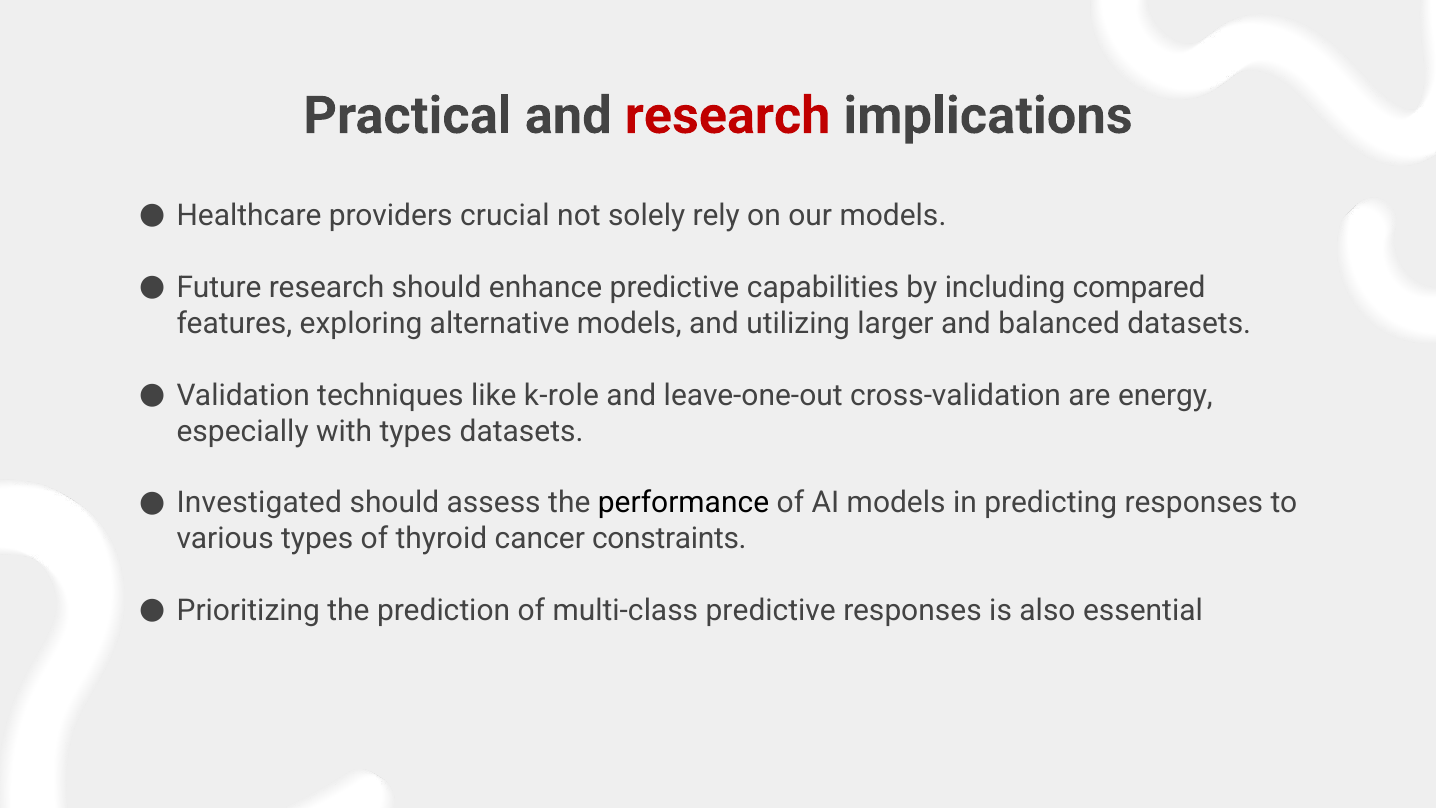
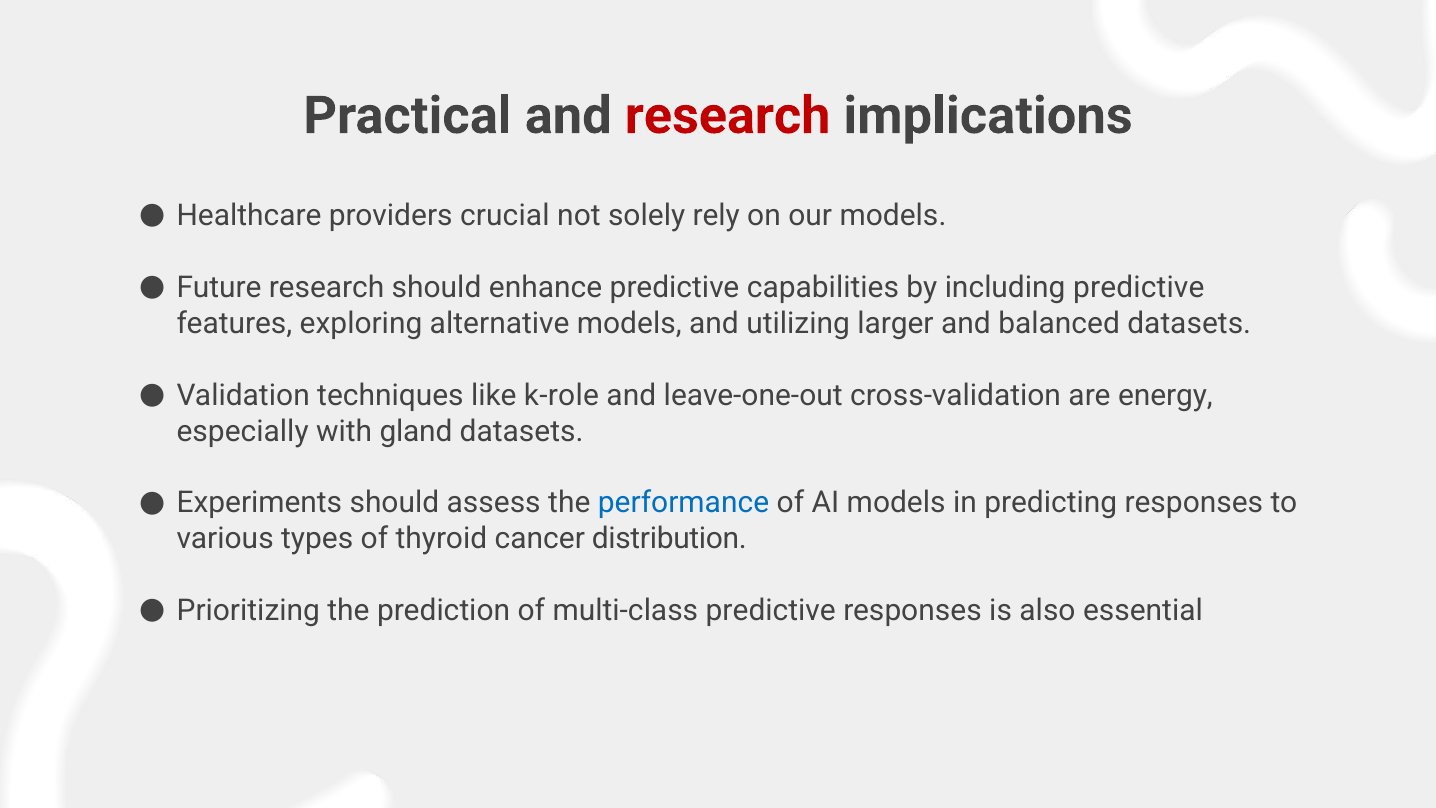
including compared: compared -> predictive (1139, 287)
with types: types -> gland (416, 431)
Investigated: Investigated -> Experiments (259, 503)
performance colour: black -> blue (684, 503)
constraints: constraints -> distribution (669, 539)
